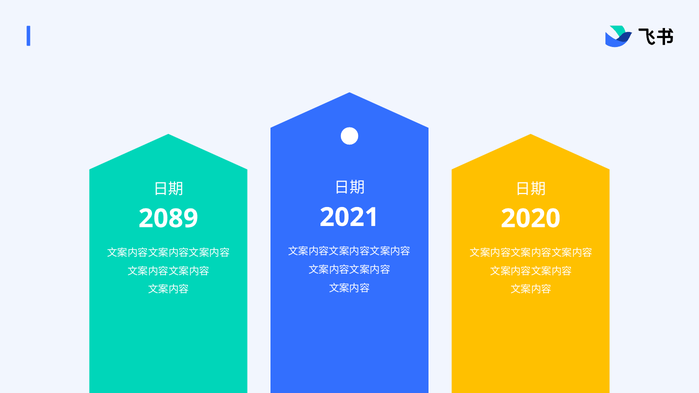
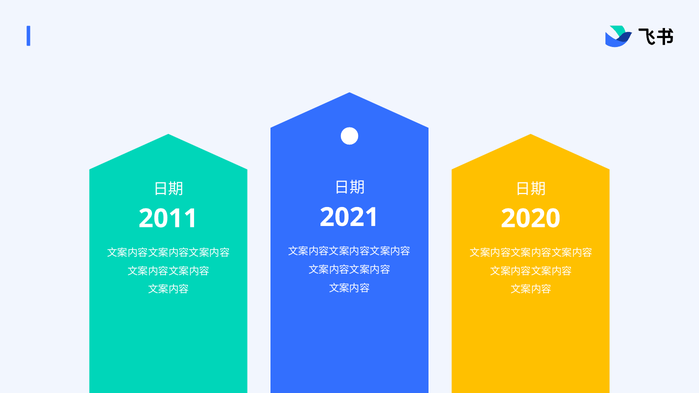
2089: 2089 -> 2011 (168, 219)
